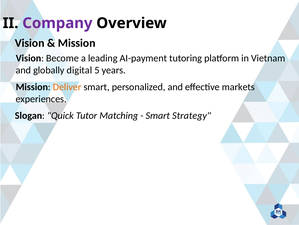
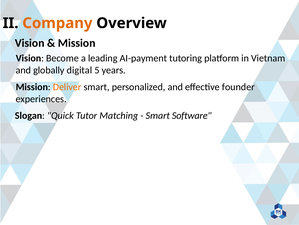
Company colour: purple -> orange (57, 23)
markets: markets -> founder (238, 87)
Strategy: Strategy -> Software (192, 115)
